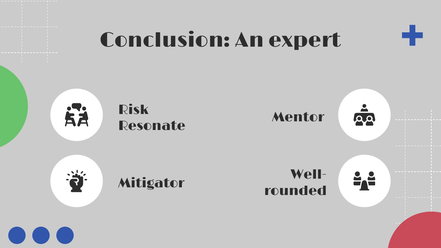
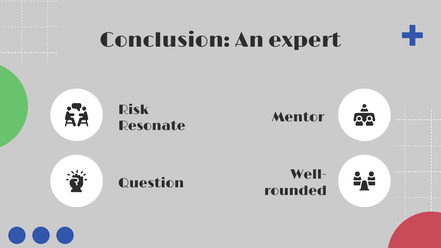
Mitigator: Mitigator -> Question (151, 183)
